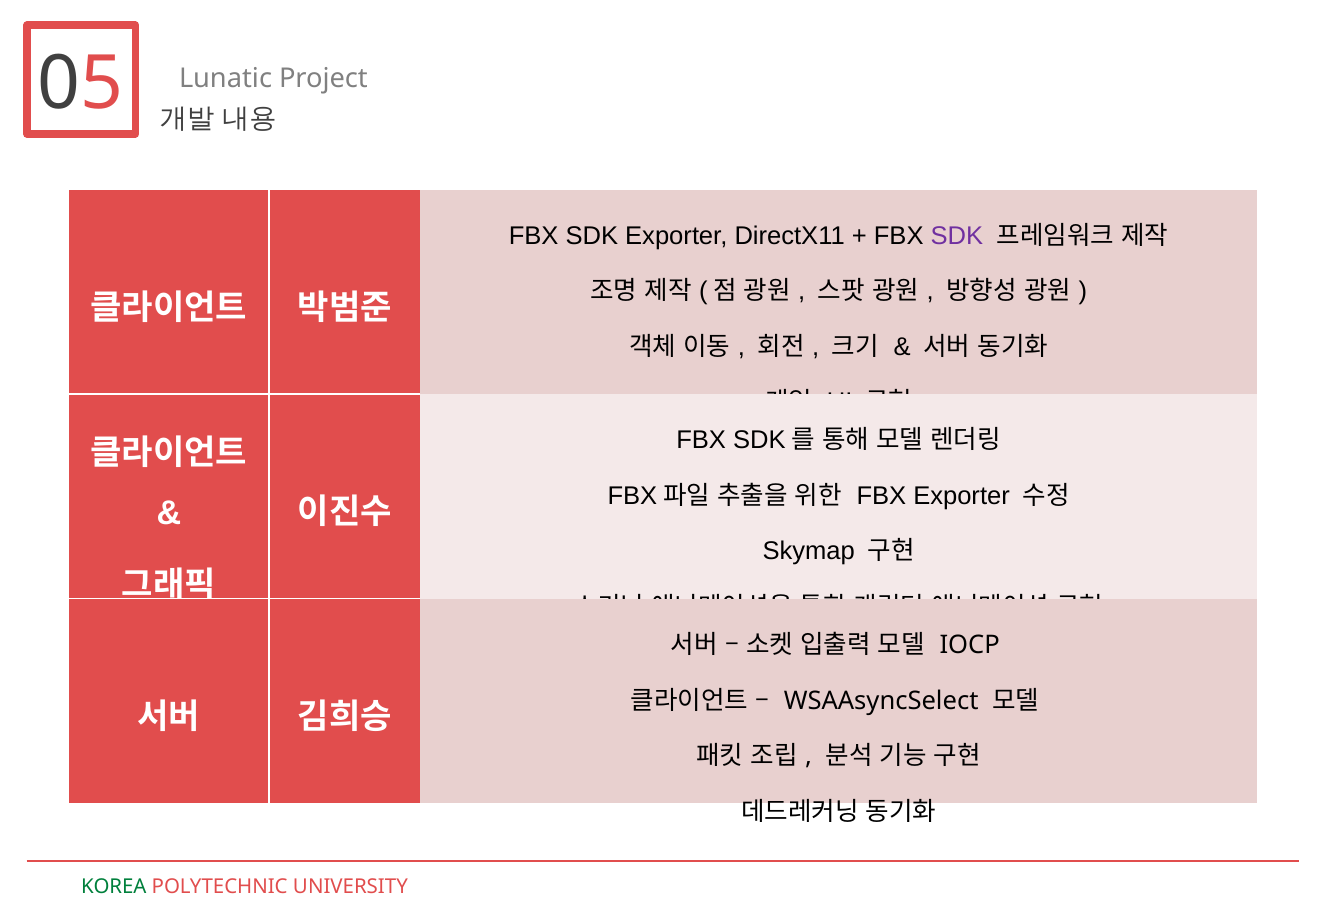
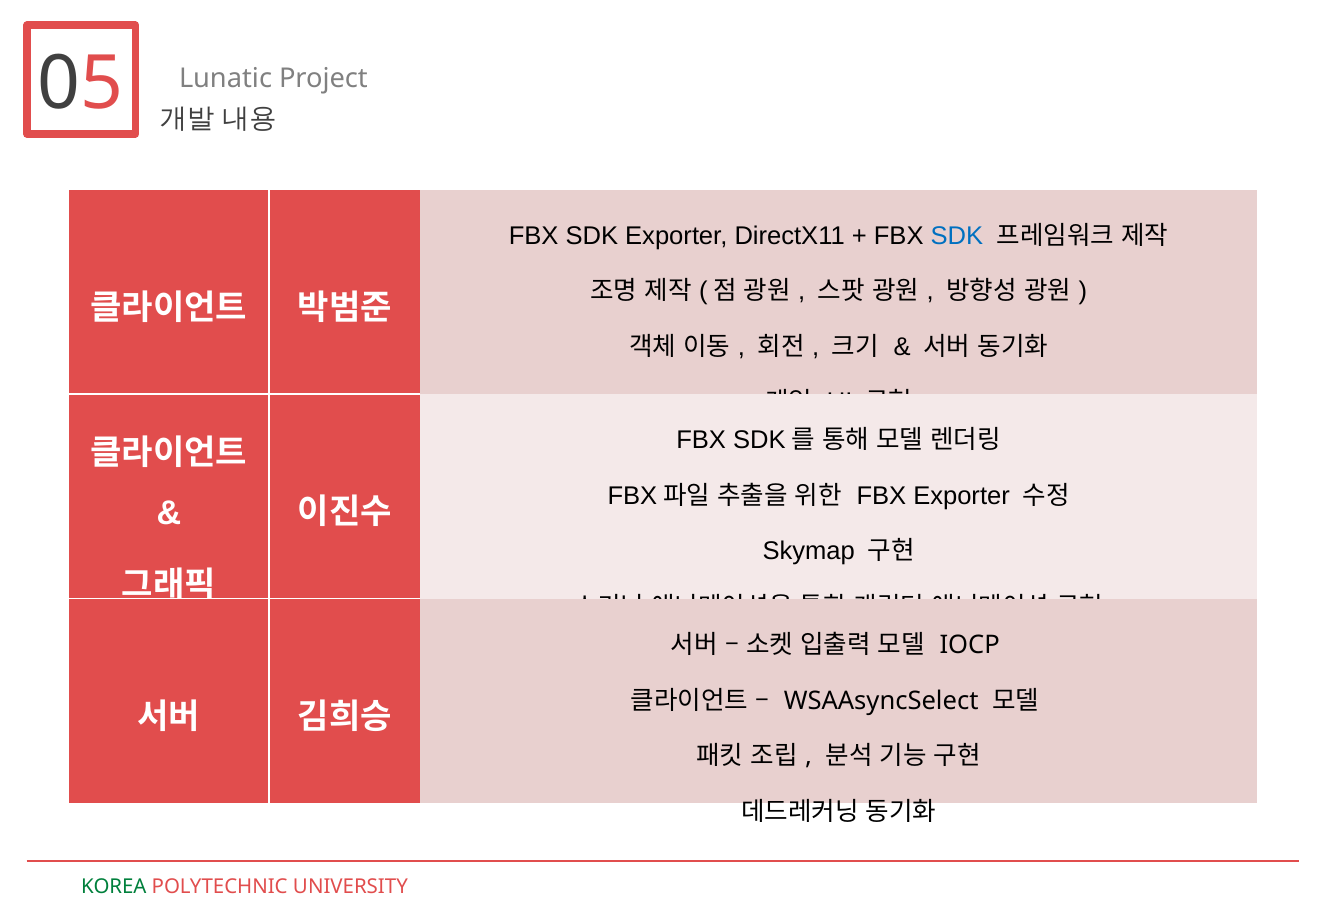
SDK colour: purple -> blue (957, 236)
